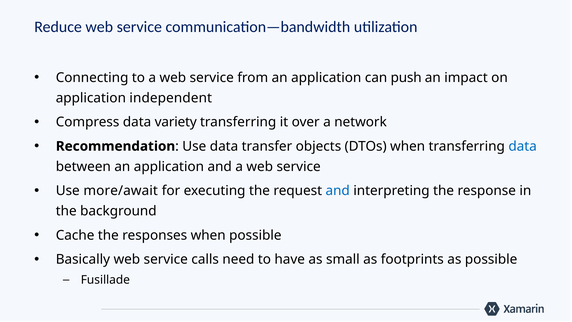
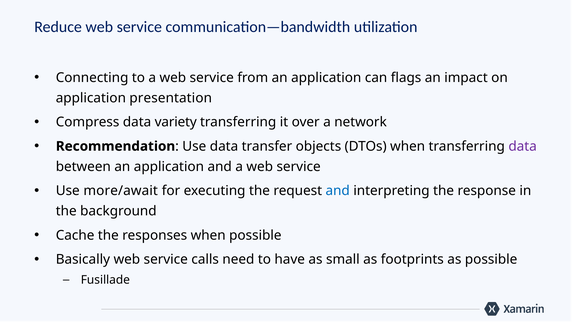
push: push -> flags (406, 78)
independent: independent -> presentation (171, 98)
data colour: blue -> purple (523, 146)
